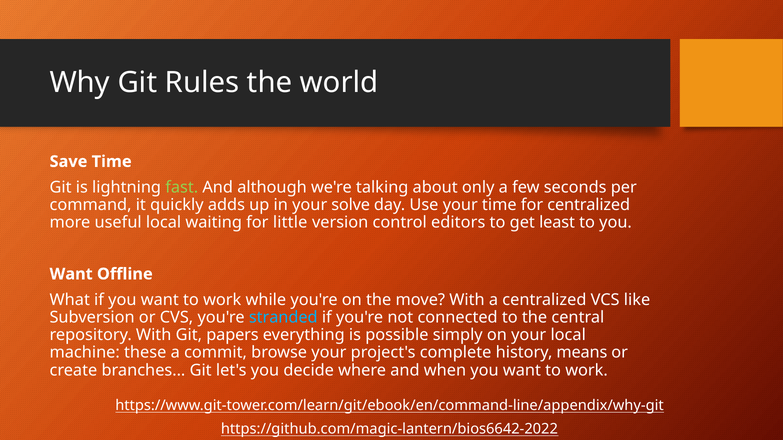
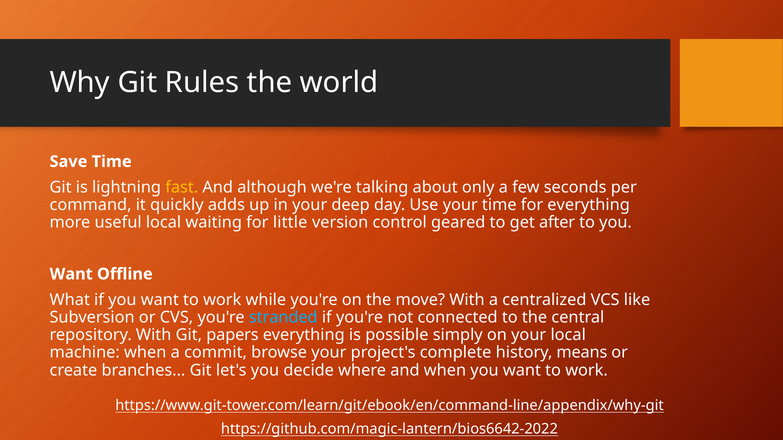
fast colour: light green -> yellow (182, 188)
solve: solve -> deep (351, 205)
for centralized: centralized -> everything (589, 205)
editors: editors -> geared (458, 223)
least: least -> after (557, 223)
machine these: these -> when (145, 353)
